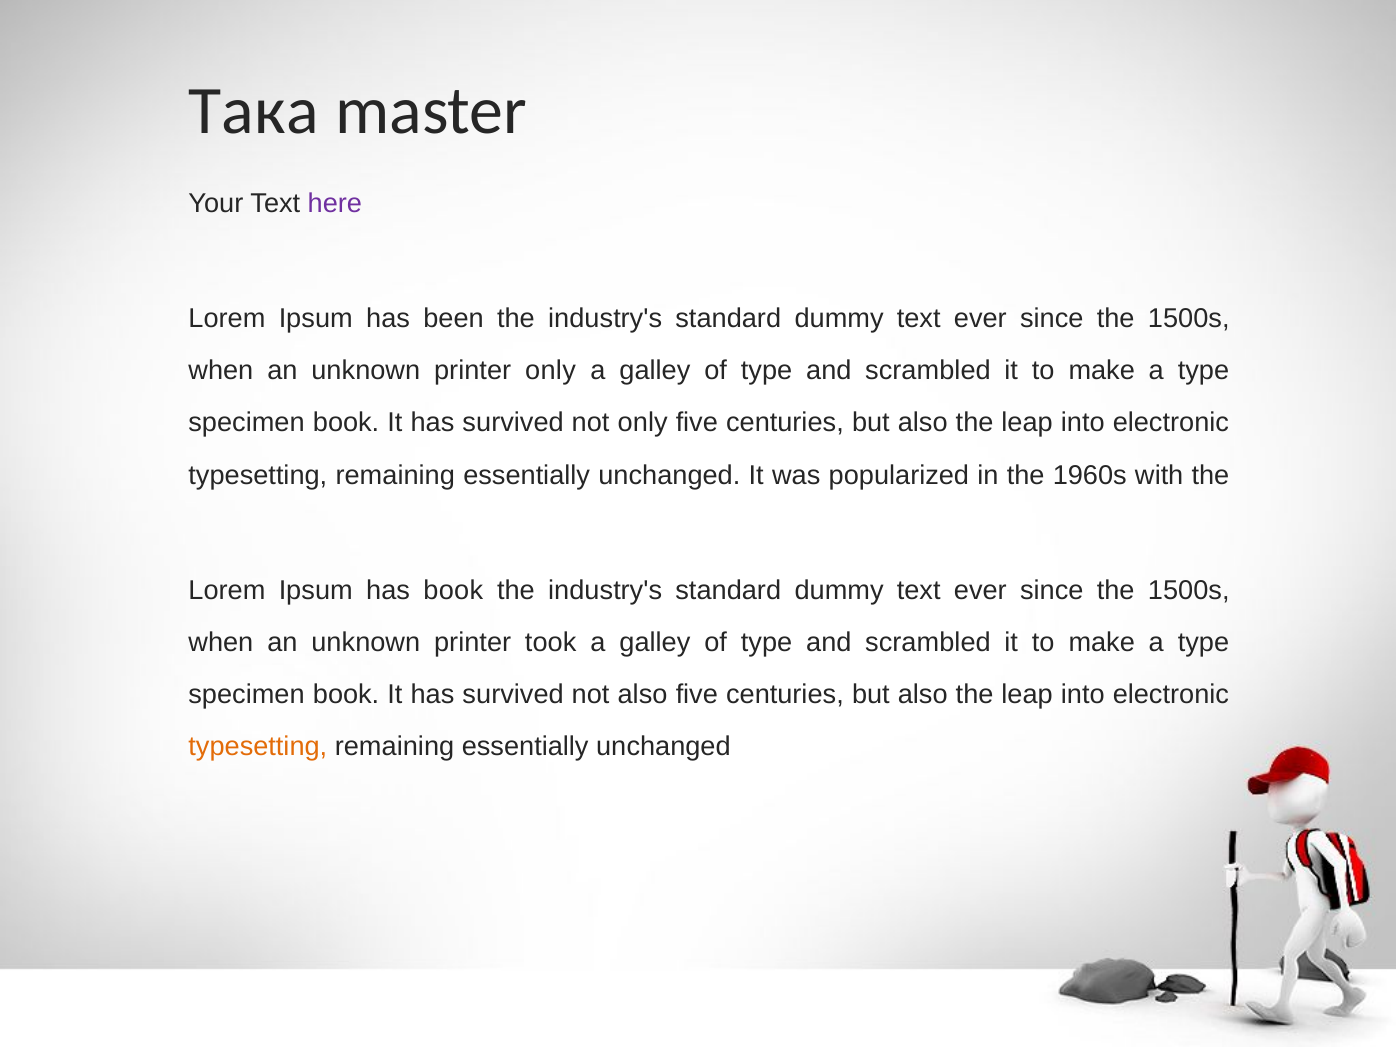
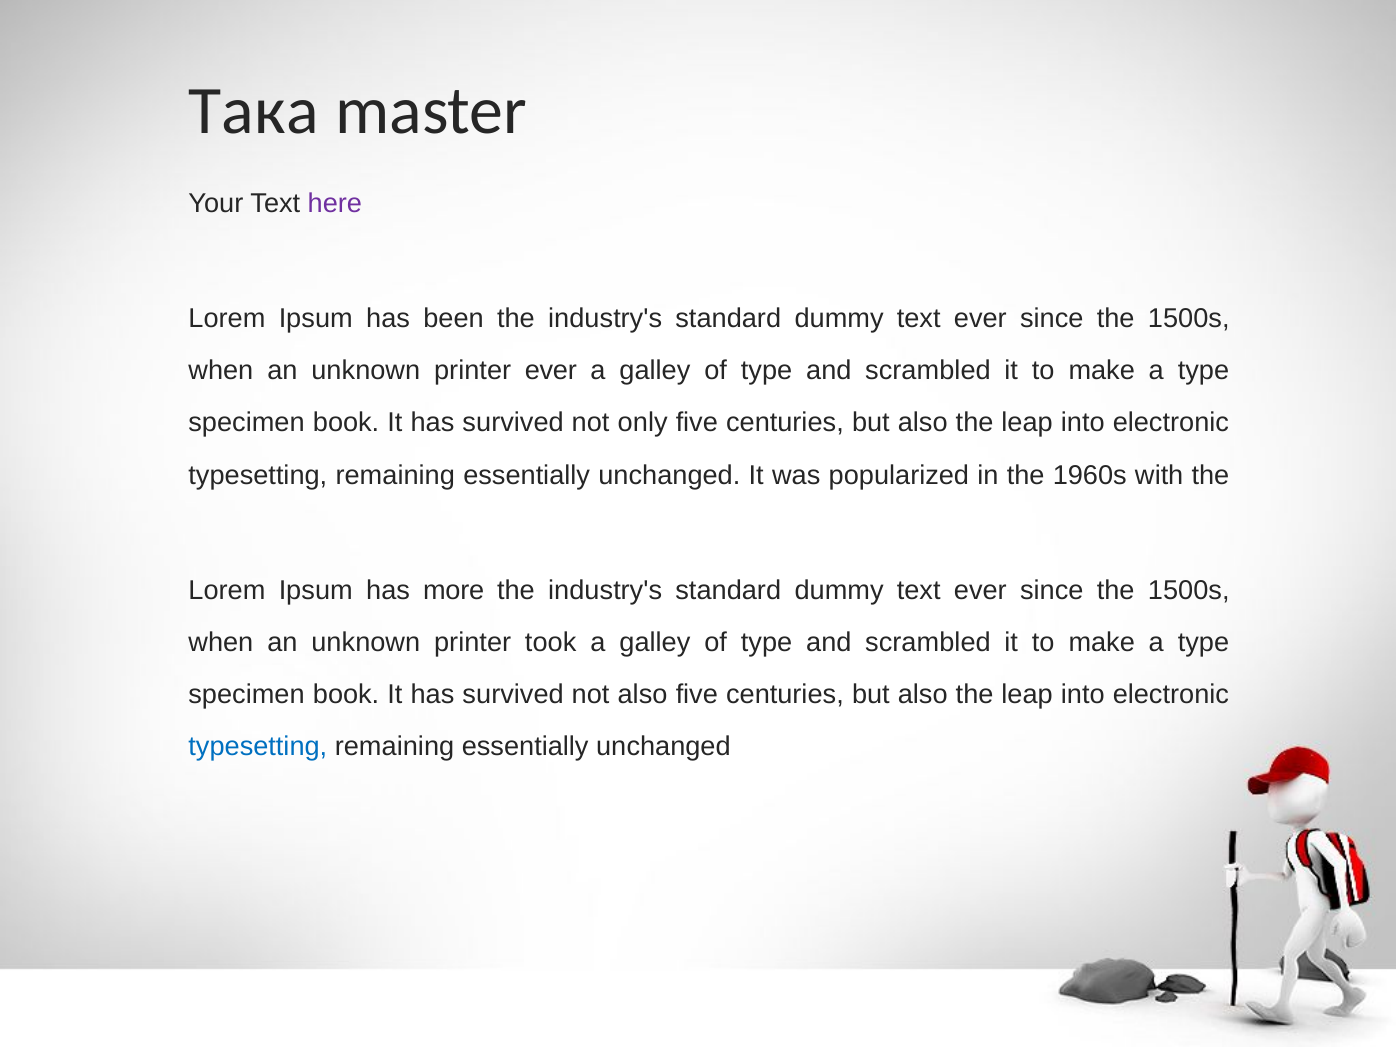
printer only: only -> ever (551, 371)
has book: book -> more (454, 590)
typesetting colour: orange -> blue (258, 746)
